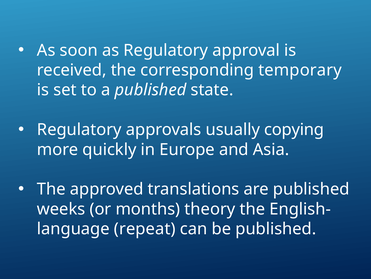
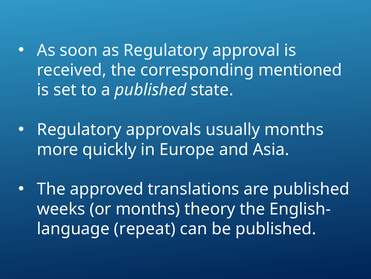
temporary: temporary -> mentioned (300, 70)
usually copying: copying -> months (294, 129)
